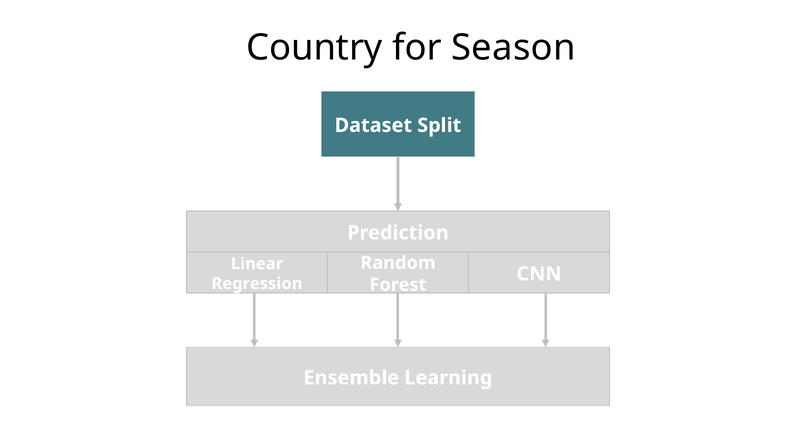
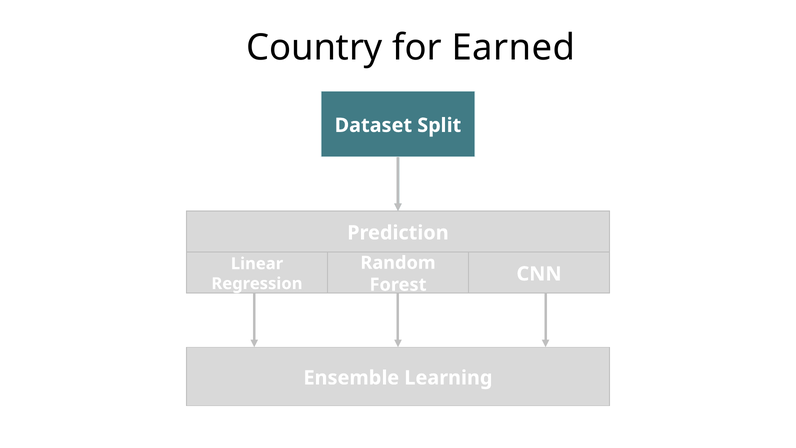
Season: Season -> Earned (513, 48)
